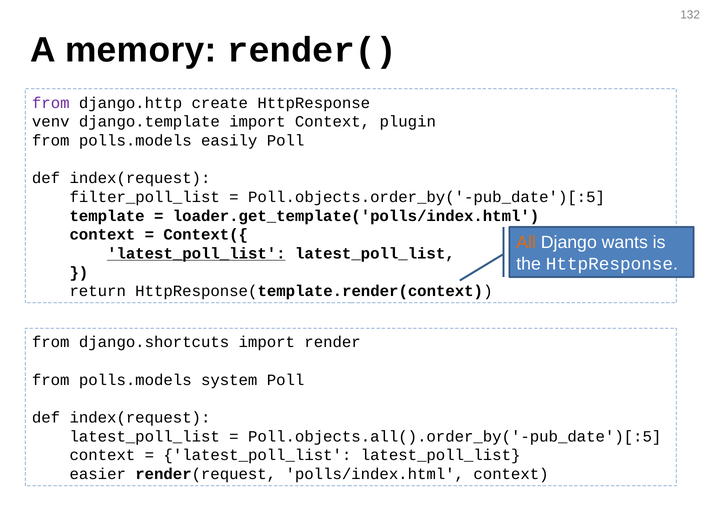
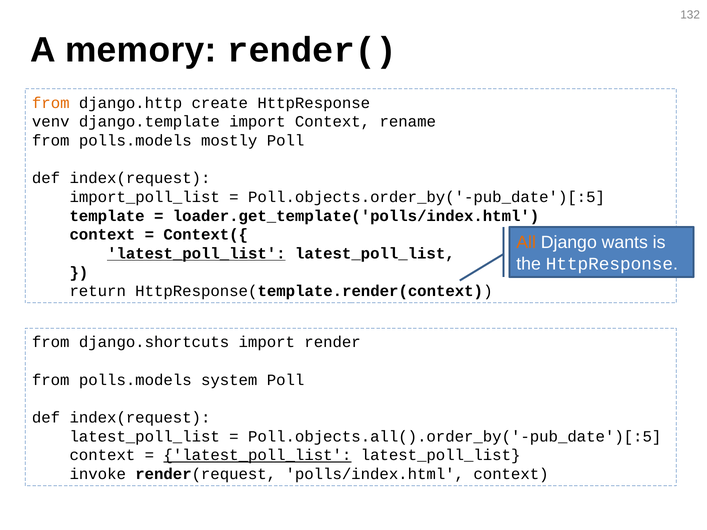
from colour: purple -> orange (51, 103)
plugin: plugin -> rename (408, 122)
easily: easily -> mostly (229, 141)
filter_poll_list: filter_poll_list -> import_poll_list (145, 197)
latest_poll_list underline: none -> present (257, 455)
easier: easier -> invoke (98, 474)
